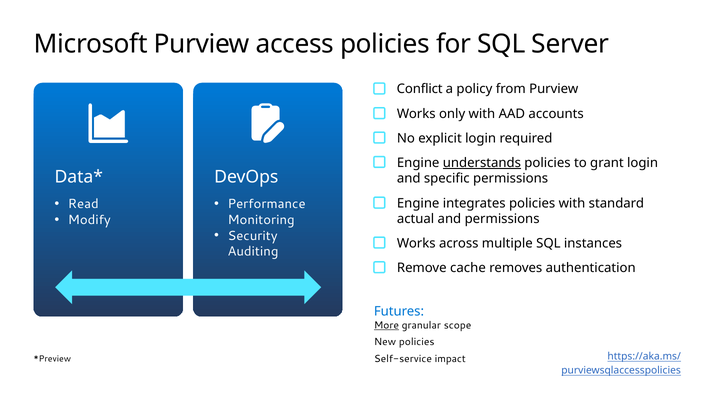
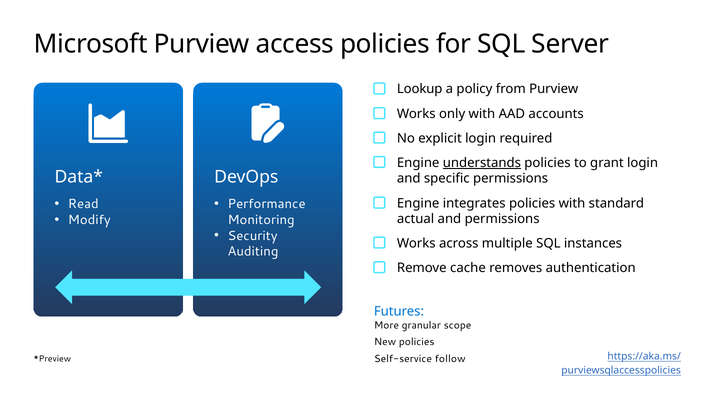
Conflict: Conflict -> Lookup (420, 89)
More underline: present -> none (386, 325)
impact: impact -> follow (450, 359)
